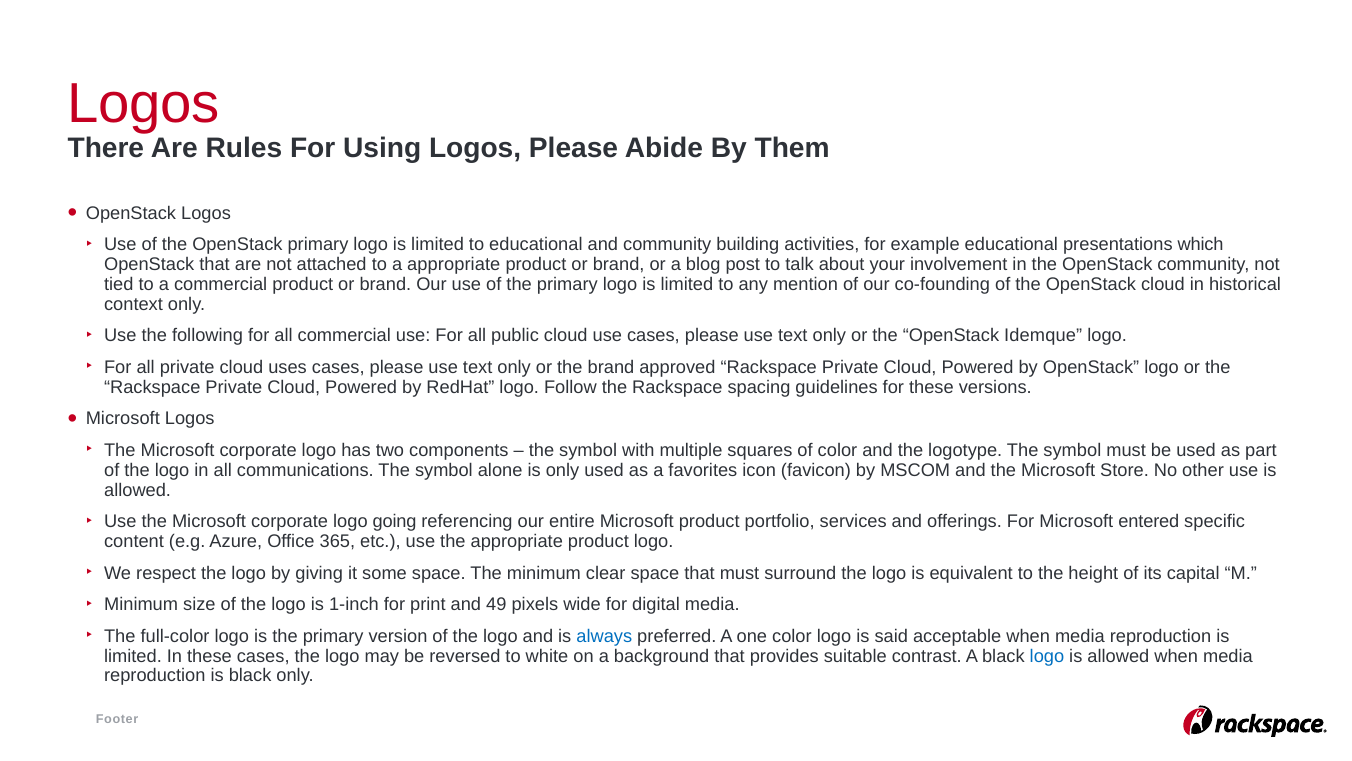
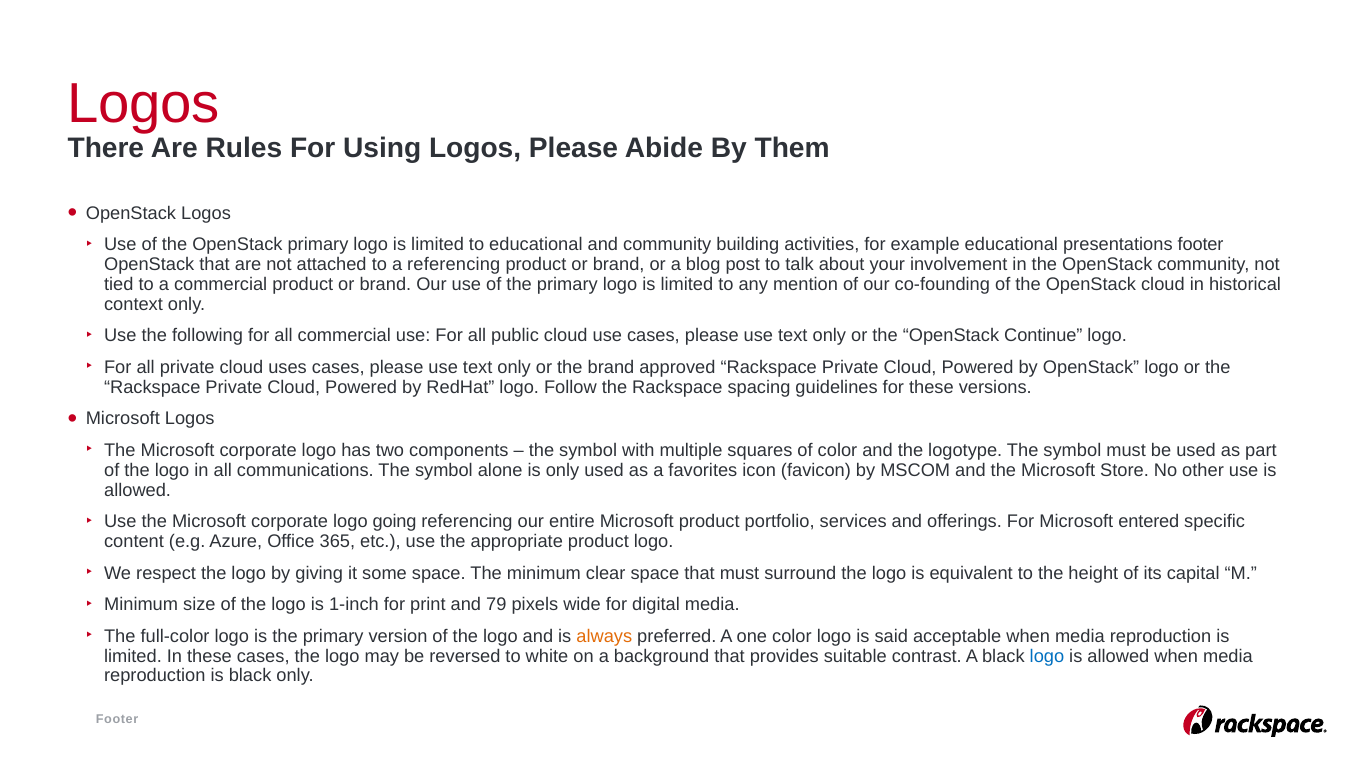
presentations which: which -> footer (1201, 245)
a appropriate: appropriate -> referencing (454, 264)
Idemque: Idemque -> Continue (1043, 336)
49: 49 -> 79 (496, 604)
always colour: blue -> orange (604, 636)
